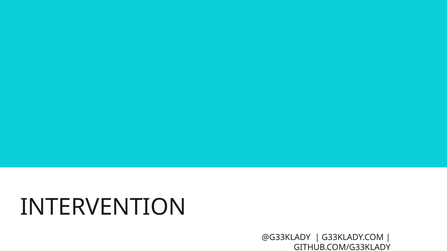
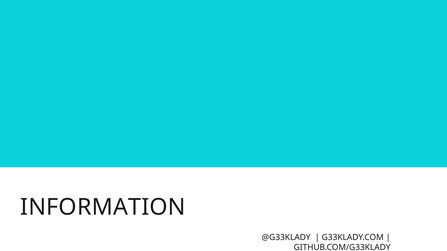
INTERVENTION: INTERVENTION -> INFORMATION (103, 208)
